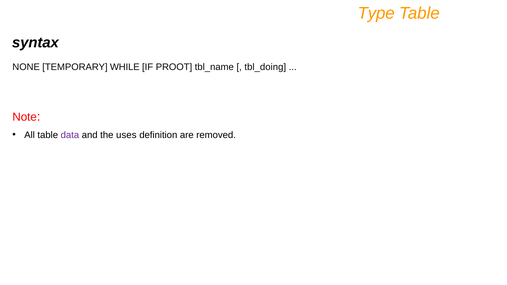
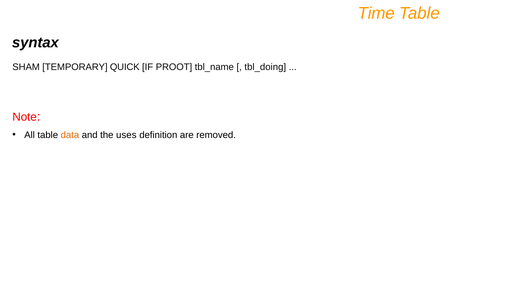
Type: Type -> Time (376, 13)
NONE: NONE -> SHAM (26, 67)
WHILE: WHILE -> QUICK (125, 67)
data colour: purple -> orange (70, 135)
